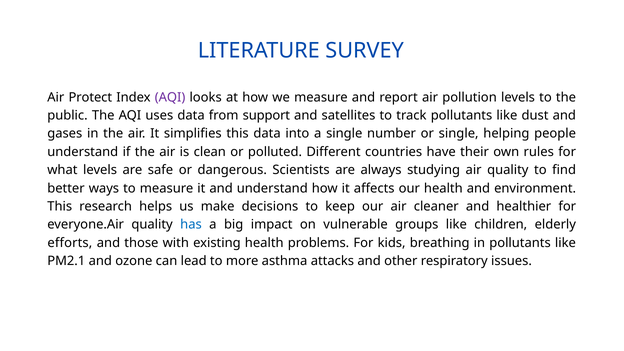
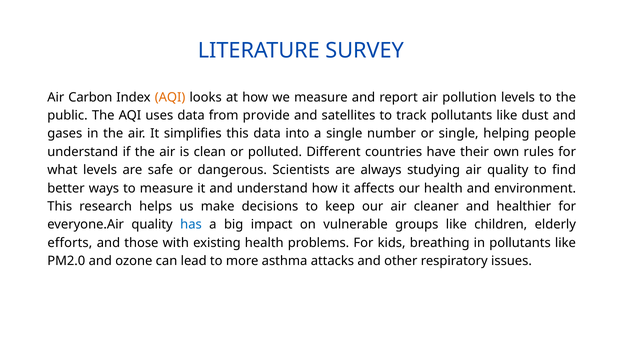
Protect: Protect -> Carbon (90, 97)
AQI colour: purple -> orange (170, 97)
support: support -> provide (266, 115)
PM2.1: PM2.1 -> PM2.0 (66, 261)
